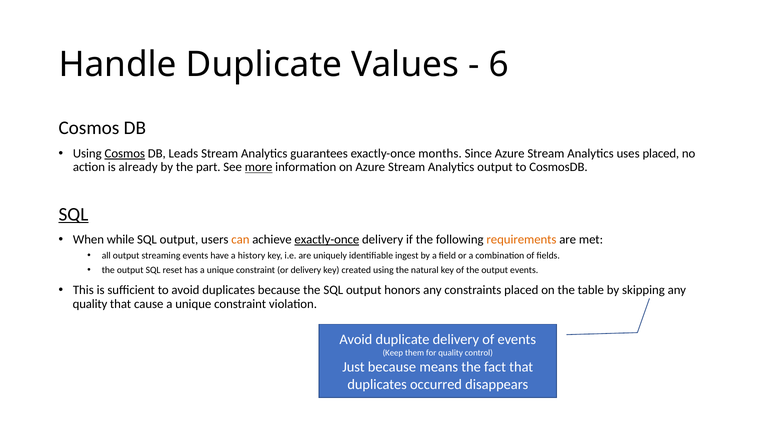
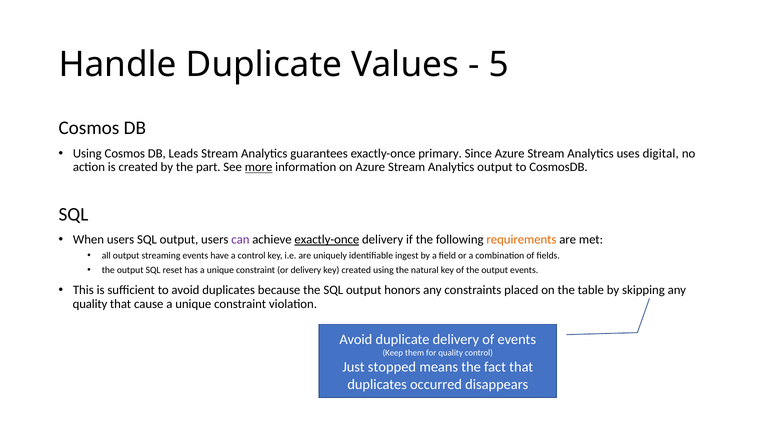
6: 6 -> 5 (499, 65)
Cosmos underline: present -> none (125, 153)
months: months -> primary (440, 153)
uses placed: placed -> digital (661, 153)
is already: already -> created (138, 167)
SQL underline: present -> none (73, 214)
When while: while -> users (121, 240)
can colour: orange -> purple (240, 240)
a history: history -> control (252, 256)
Just because: because -> stopped (392, 367)
